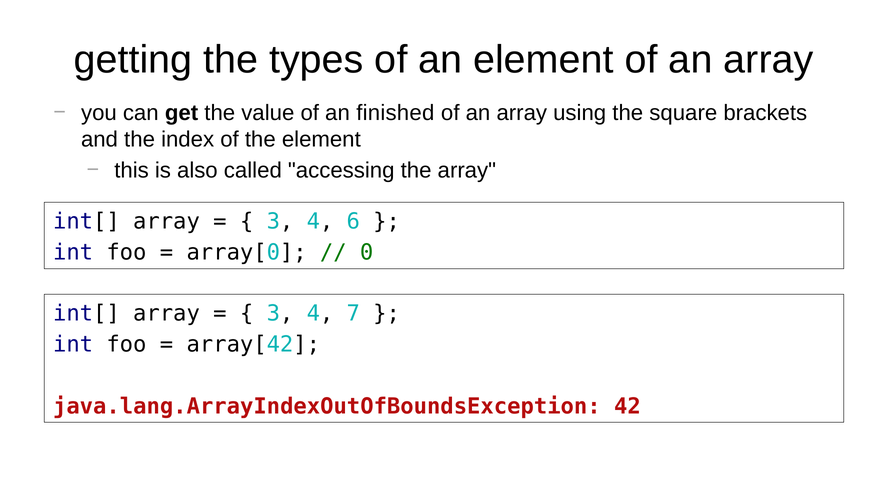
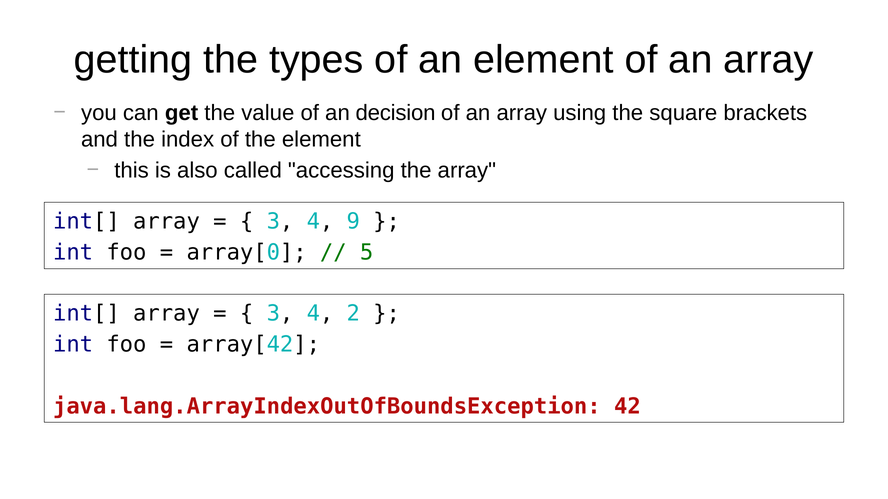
finished: finished -> decision (396, 113)
6: 6 -> 9 (353, 222)
0: 0 -> 5 (367, 253)
7: 7 -> 2 (353, 314)
